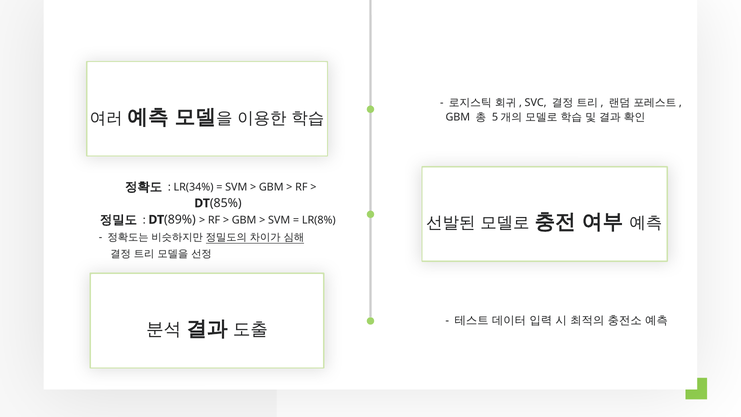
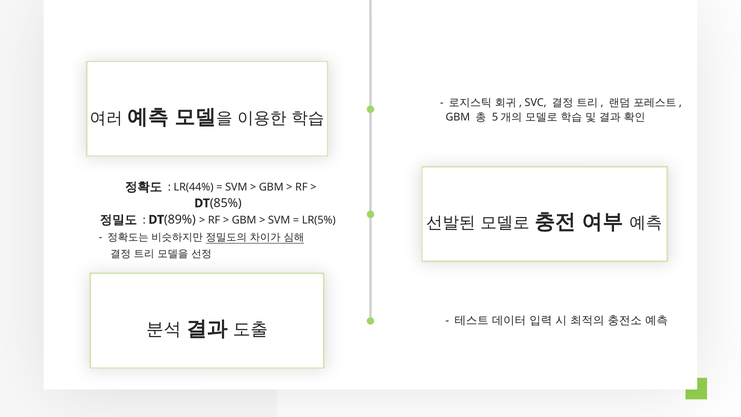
LR(34%: LR(34% -> LR(44% (194, 187)
LR(8%: LR(8% -> LR(5% (319, 220)
